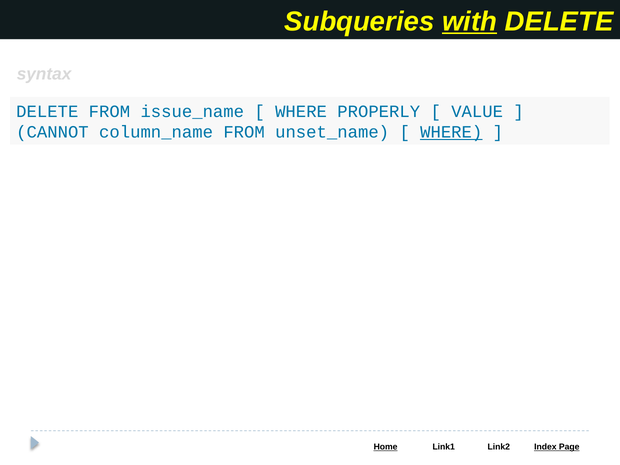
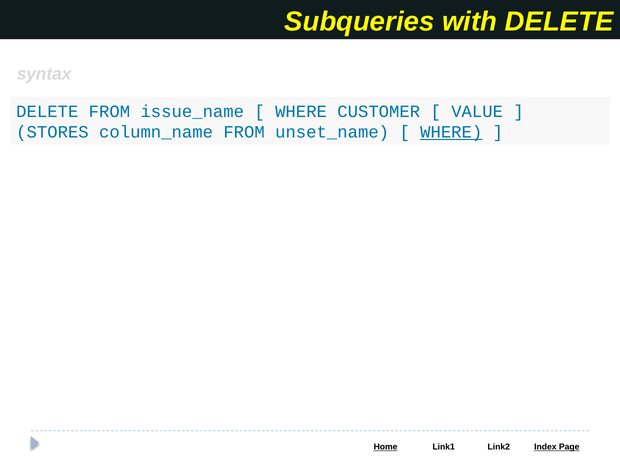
with underline: present -> none (470, 22)
PROPERLY: PROPERLY -> CUSTOMER (379, 112)
CANNOT: CANNOT -> STORES (52, 132)
